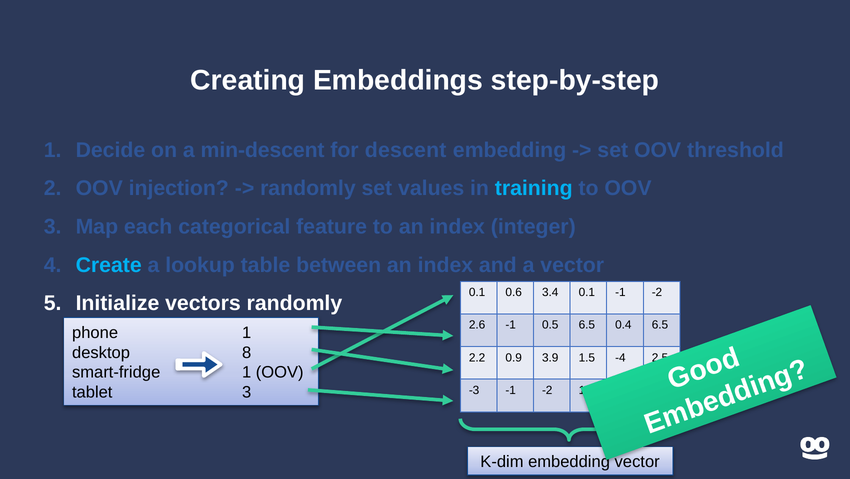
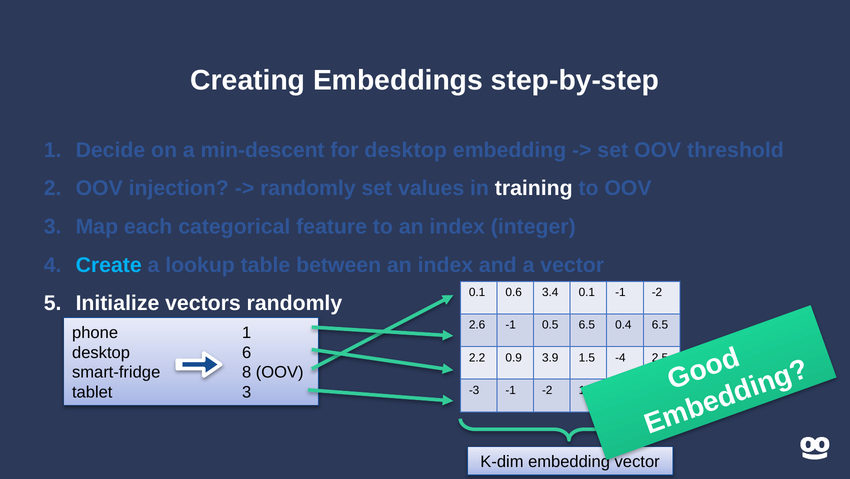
for descent: descent -> desktop (406, 150)
training colour: light blue -> white (534, 188)
8: 8 -> 6 (247, 352)
smart-fridge 1: 1 -> 8 (247, 372)
